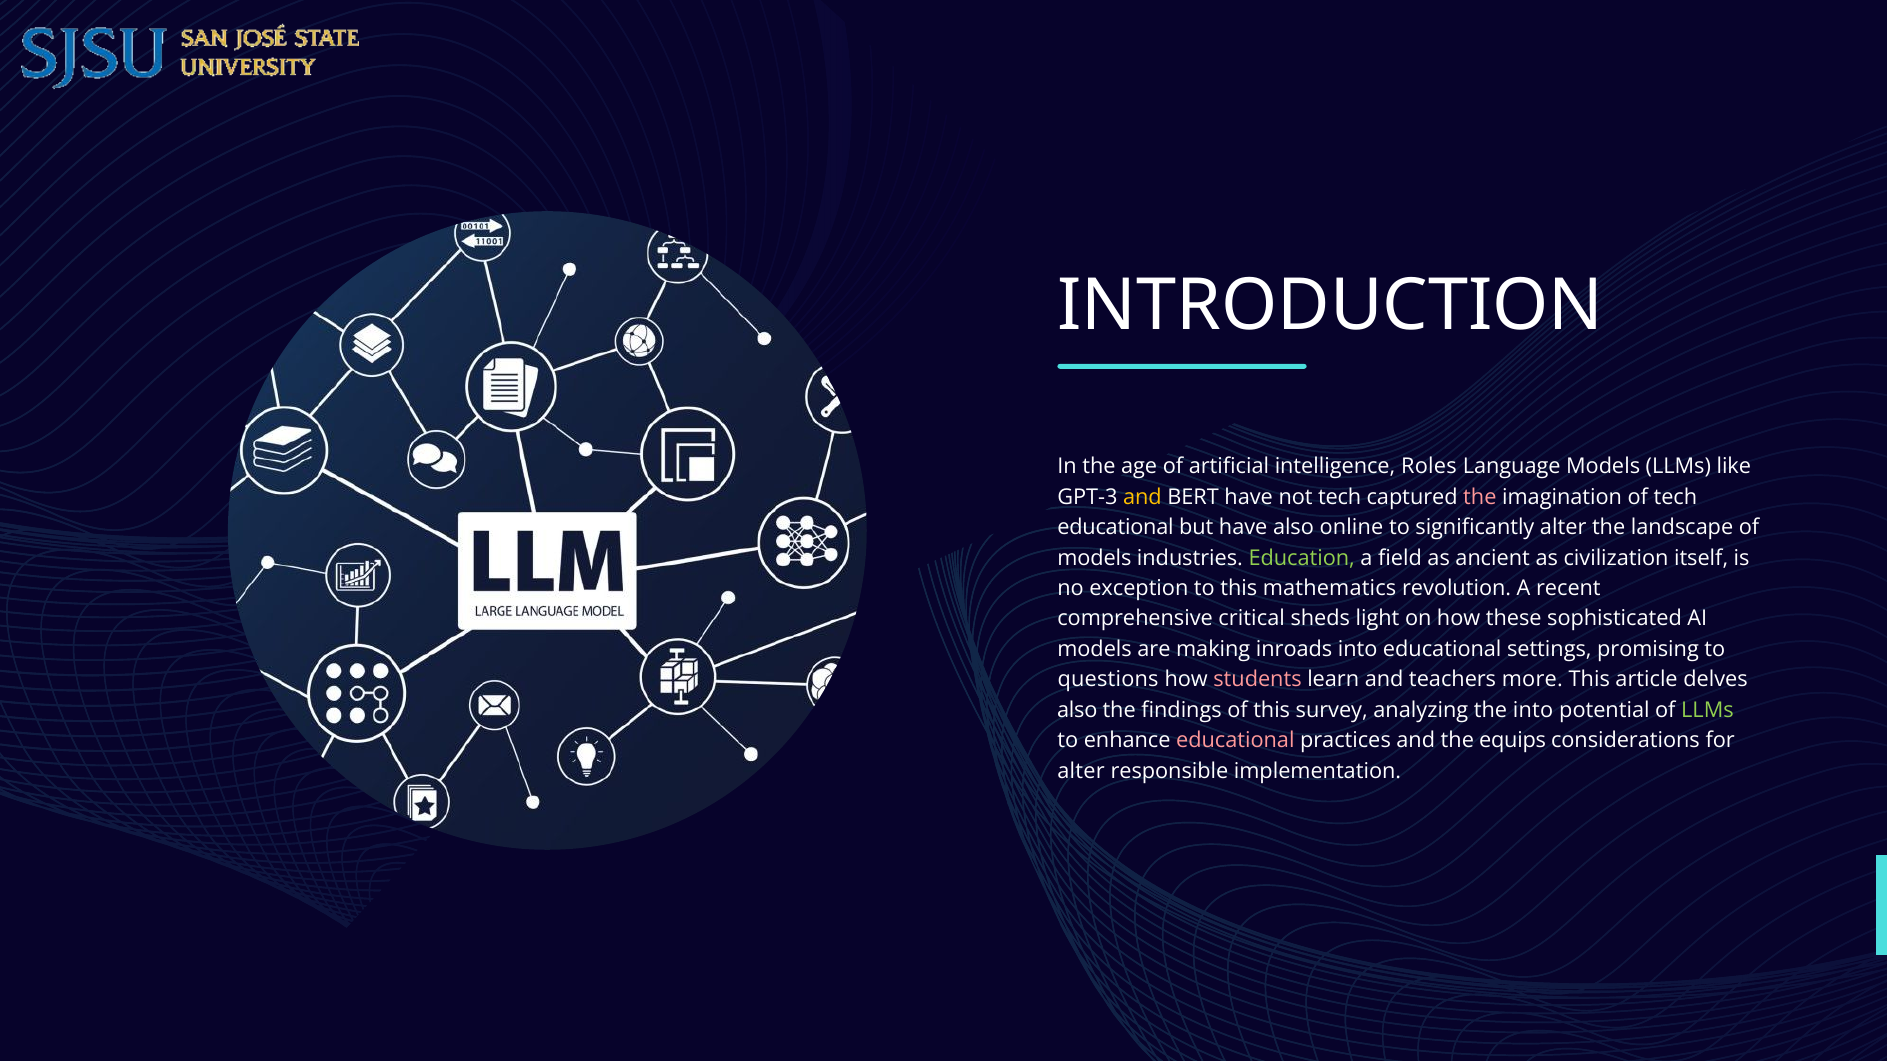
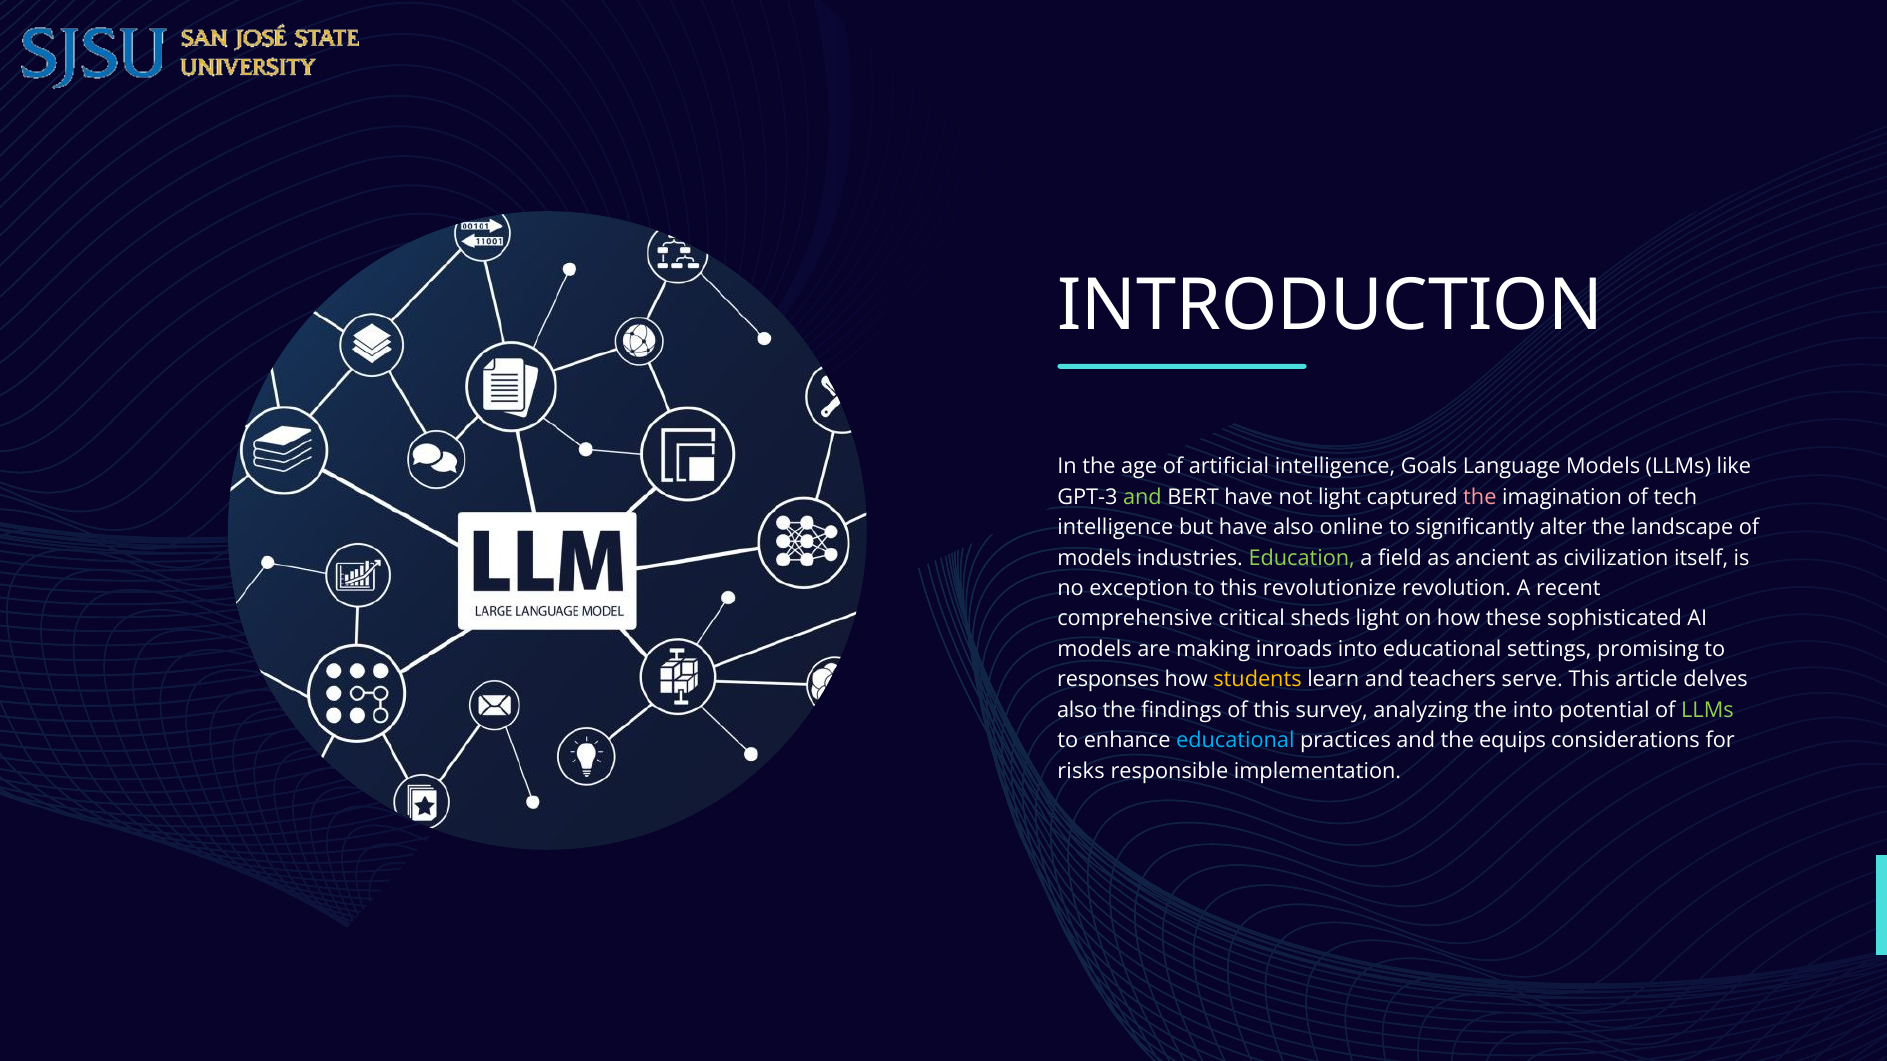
Roles: Roles -> Goals (1429, 467)
and colour: yellow -> light green (1142, 497)
not tech: tech -> light (1340, 497)
educational: educational -> intelligence (1115, 528)
mathematics: mathematics -> revolutionize (1330, 589)
questions: questions -> responses (1108, 680)
students colour: pink -> yellow (1258, 680)
more: more -> serve (1532, 680)
educational colour: pink -> light blue (1235, 741)
alter: alter -> risks (1081, 771)
